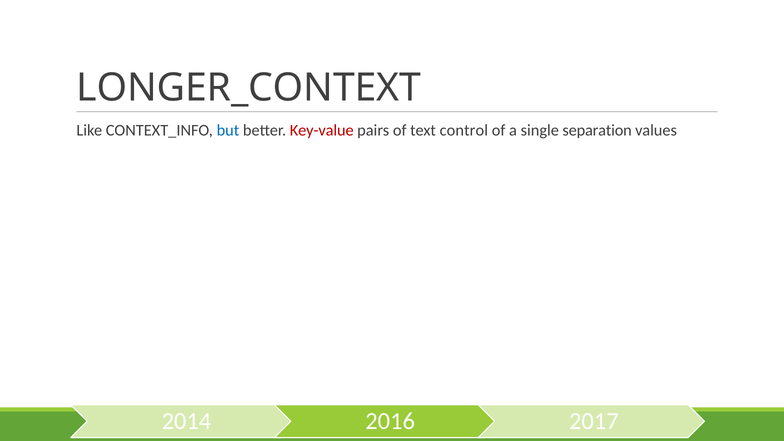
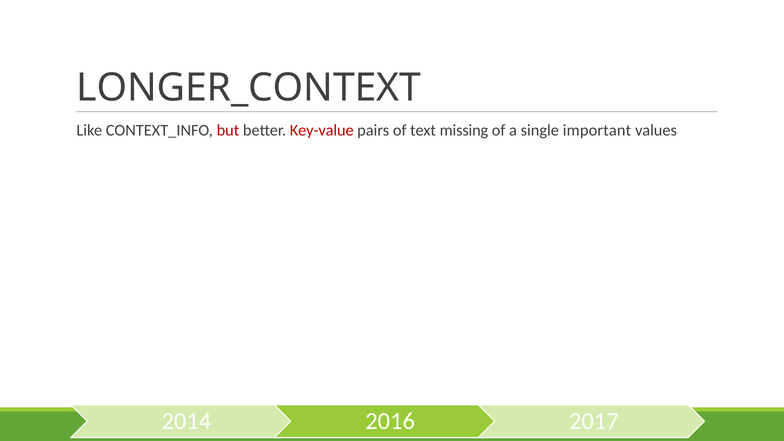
but colour: blue -> red (228, 130)
control: control -> missing (464, 130)
separation: separation -> important (597, 130)
